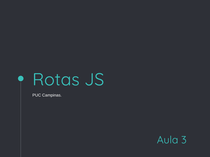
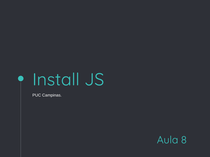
Rotas: Rotas -> Install (56, 80)
3: 3 -> 8 (184, 140)
